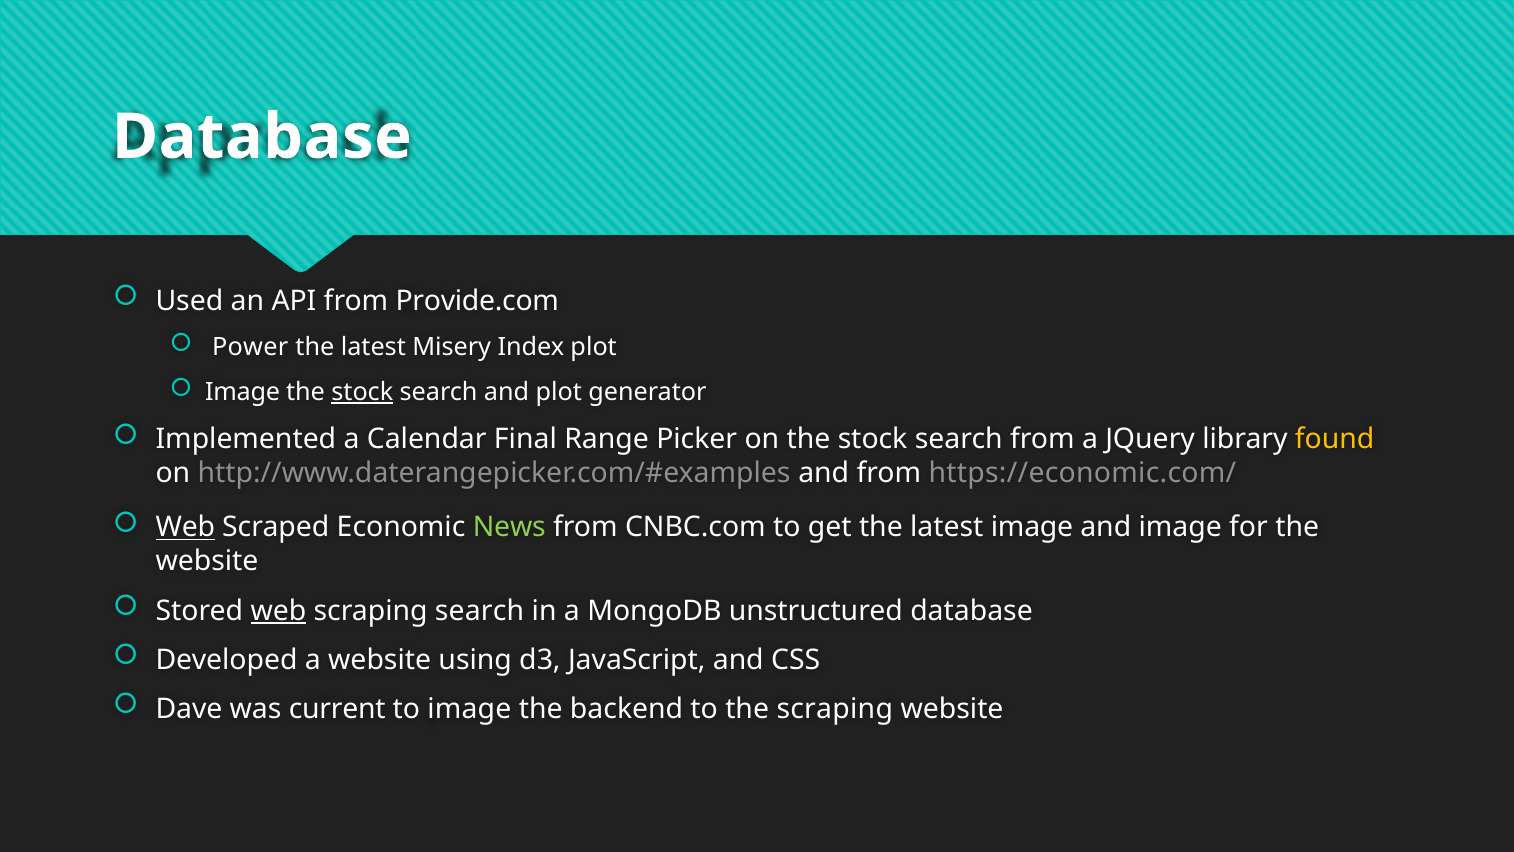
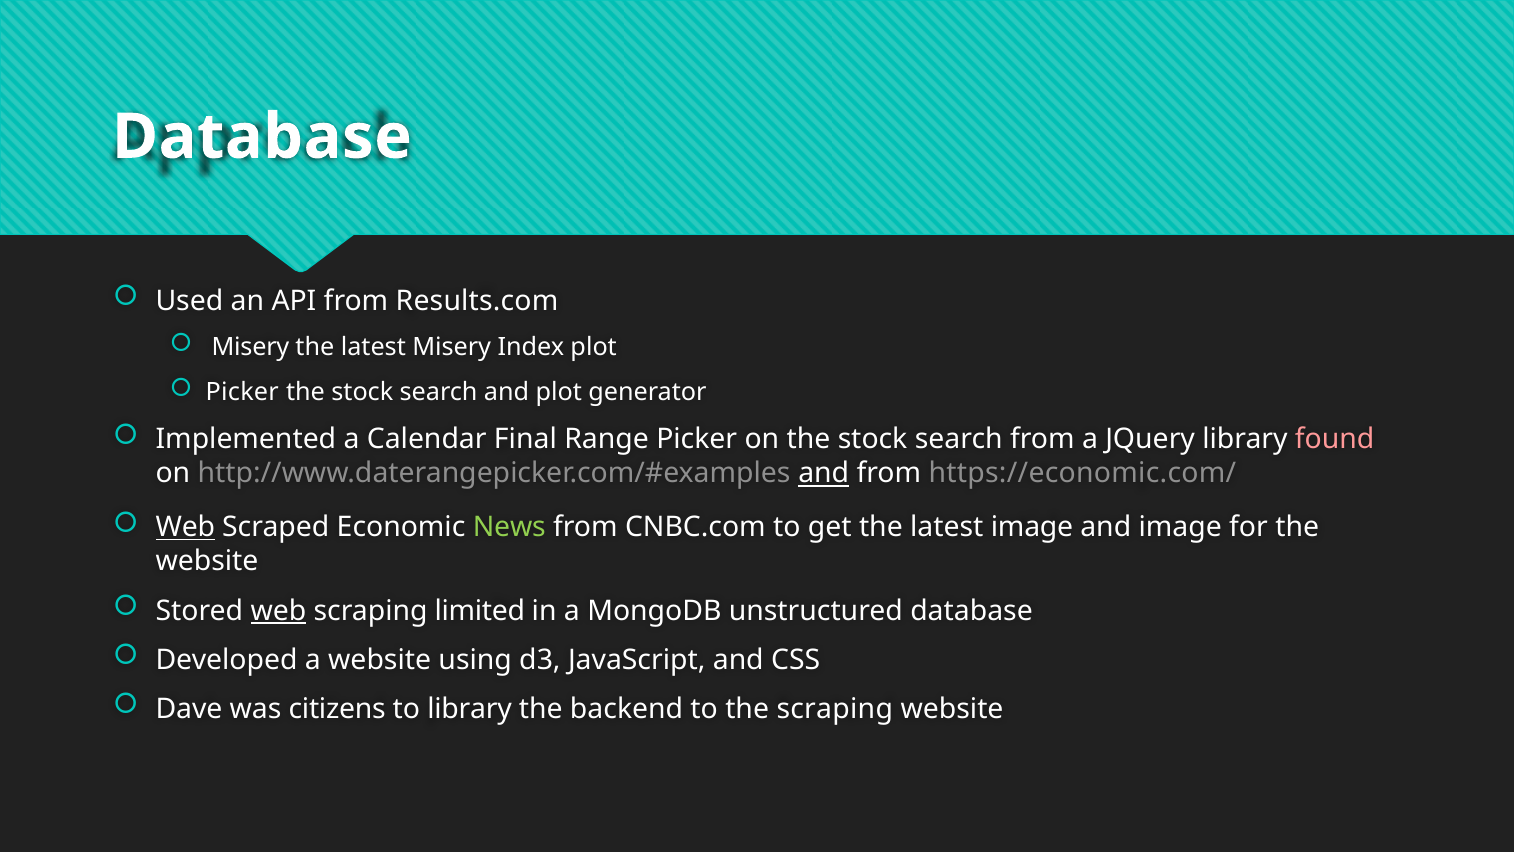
Provide.com: Provide.com -> Results.com (477, 301)
Power: Power -> Misery (250, 347)
Image: Image -> Picker (242, 392)
stock underline: present -> none (362, 392)
found colour: yellow -> pink (1335, 439)
and underline: none -> present (824, 473)
scraping search: search -> limited (480, 610)
current: current -> citizens (337, 709)
to image: image -> library (470, 709)
